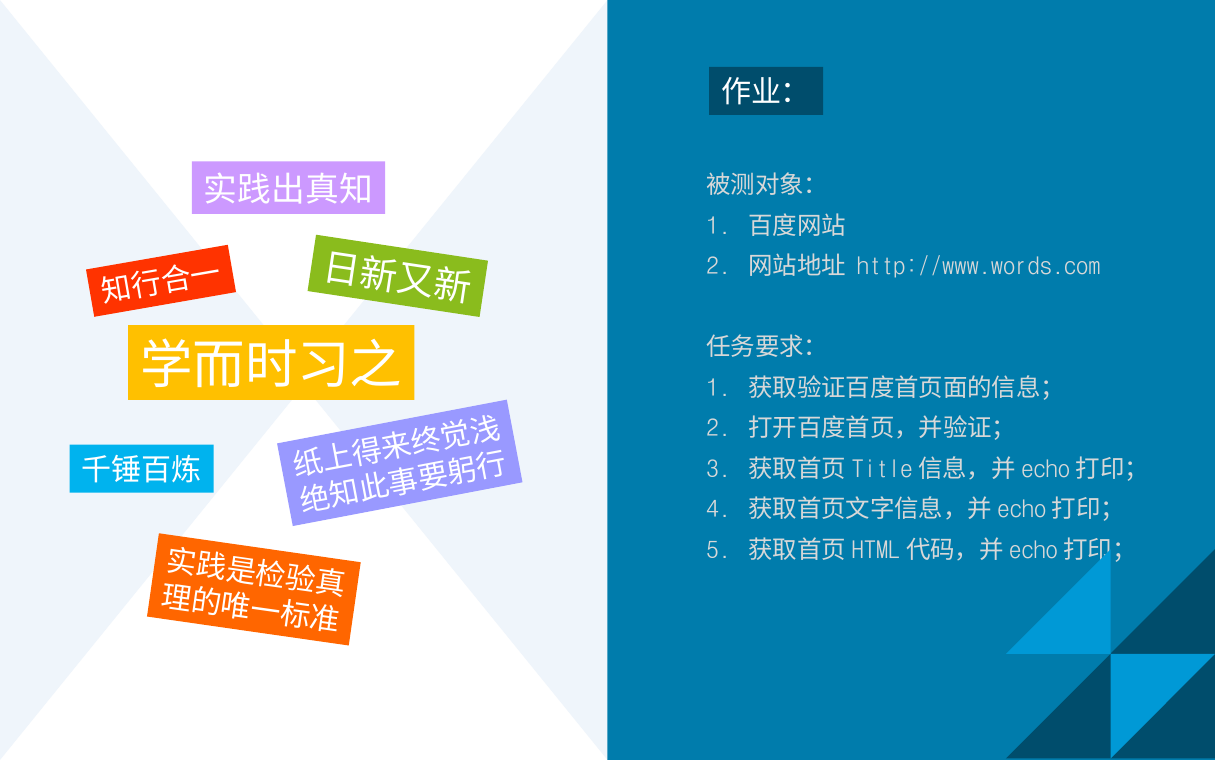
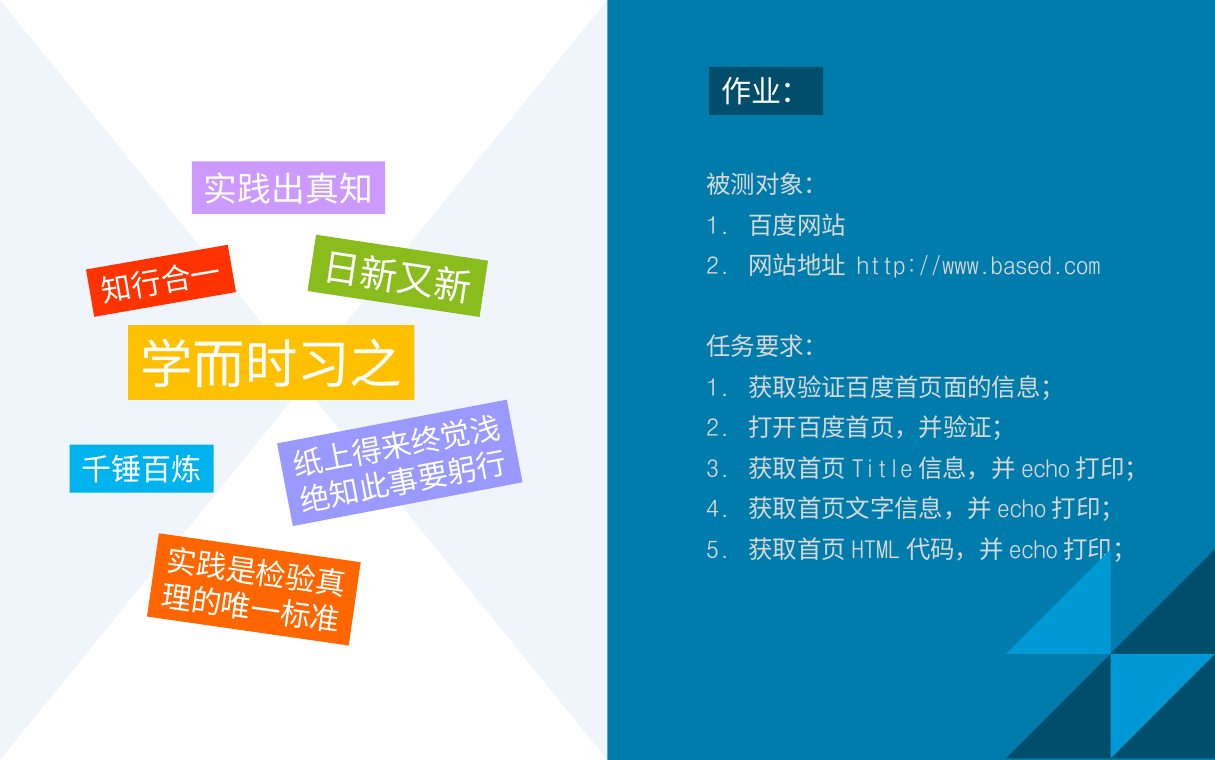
http://www.words.com: http://www.words.com -> http://www.based.com (979, 266)
